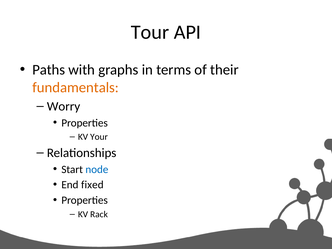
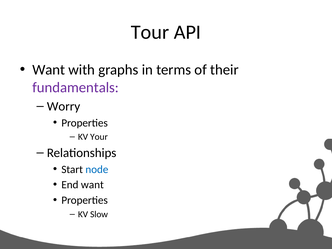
Paths: Paths -> Want (49, 70)
fundamentals colour: orange -> purple (76, 87)
End fixed: fixed -> want (92, 185)
Rack: Rack -> Slow (99, 214)
